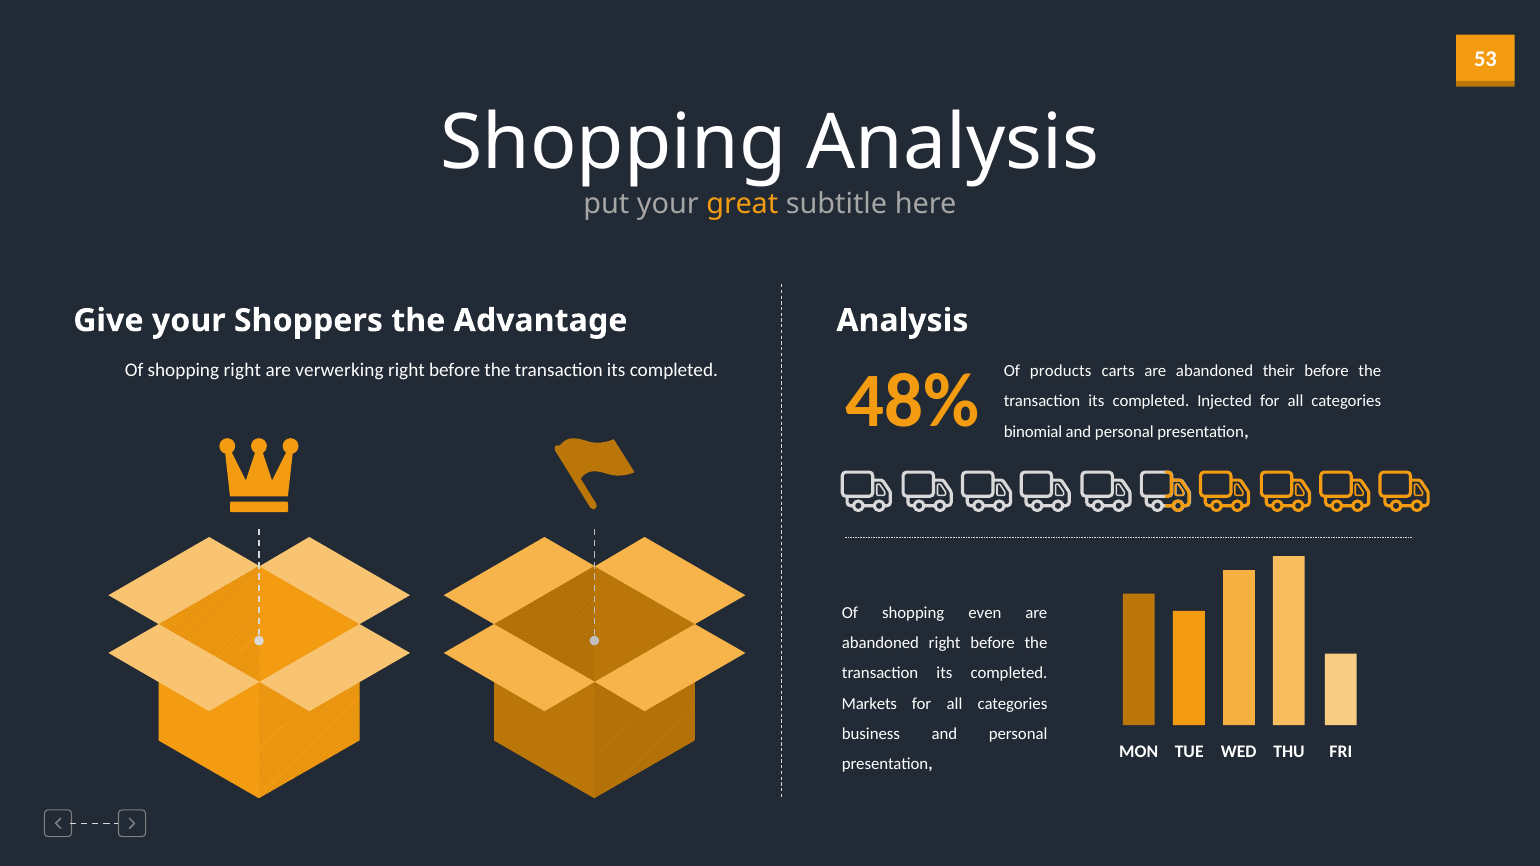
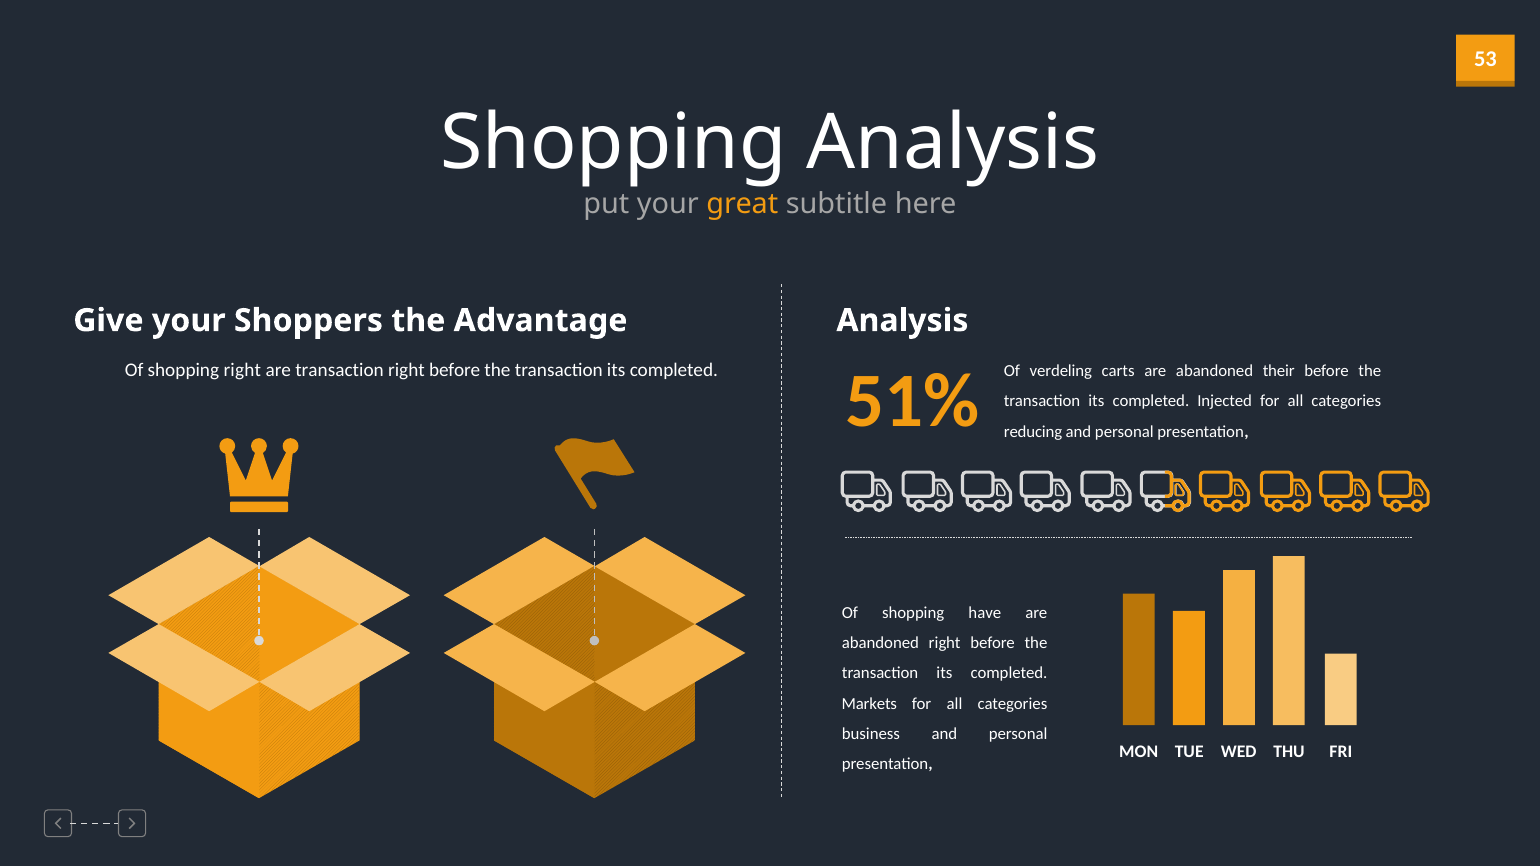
are verwerking: verwerking -> transaction (340, 370)
products: products -> verdeling (1061, 371)
48%: 48% -> 51% (913, 401)
binomial: binomial -> reducing (1033, 432)
even: even -> have (985, 613)
